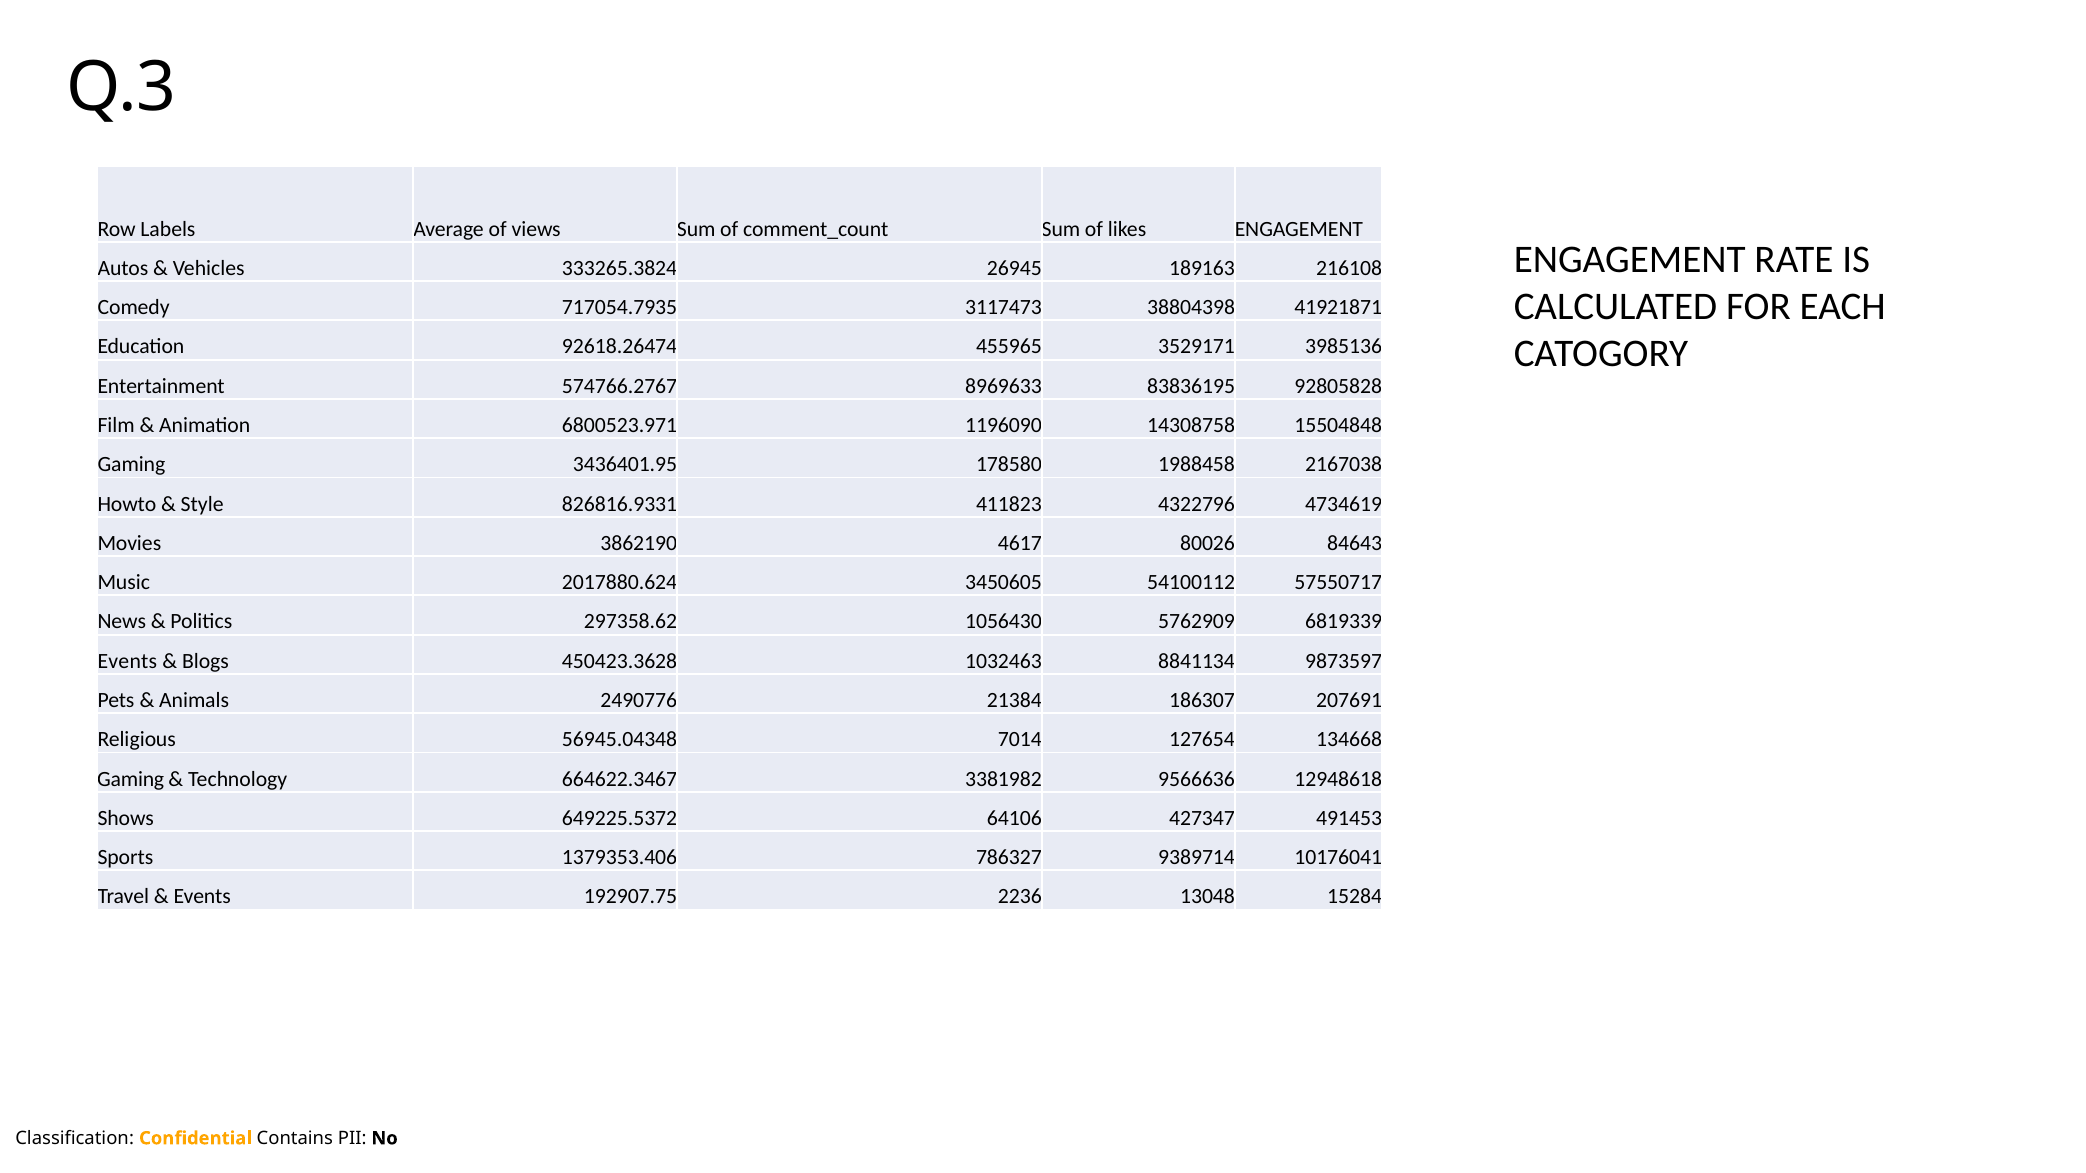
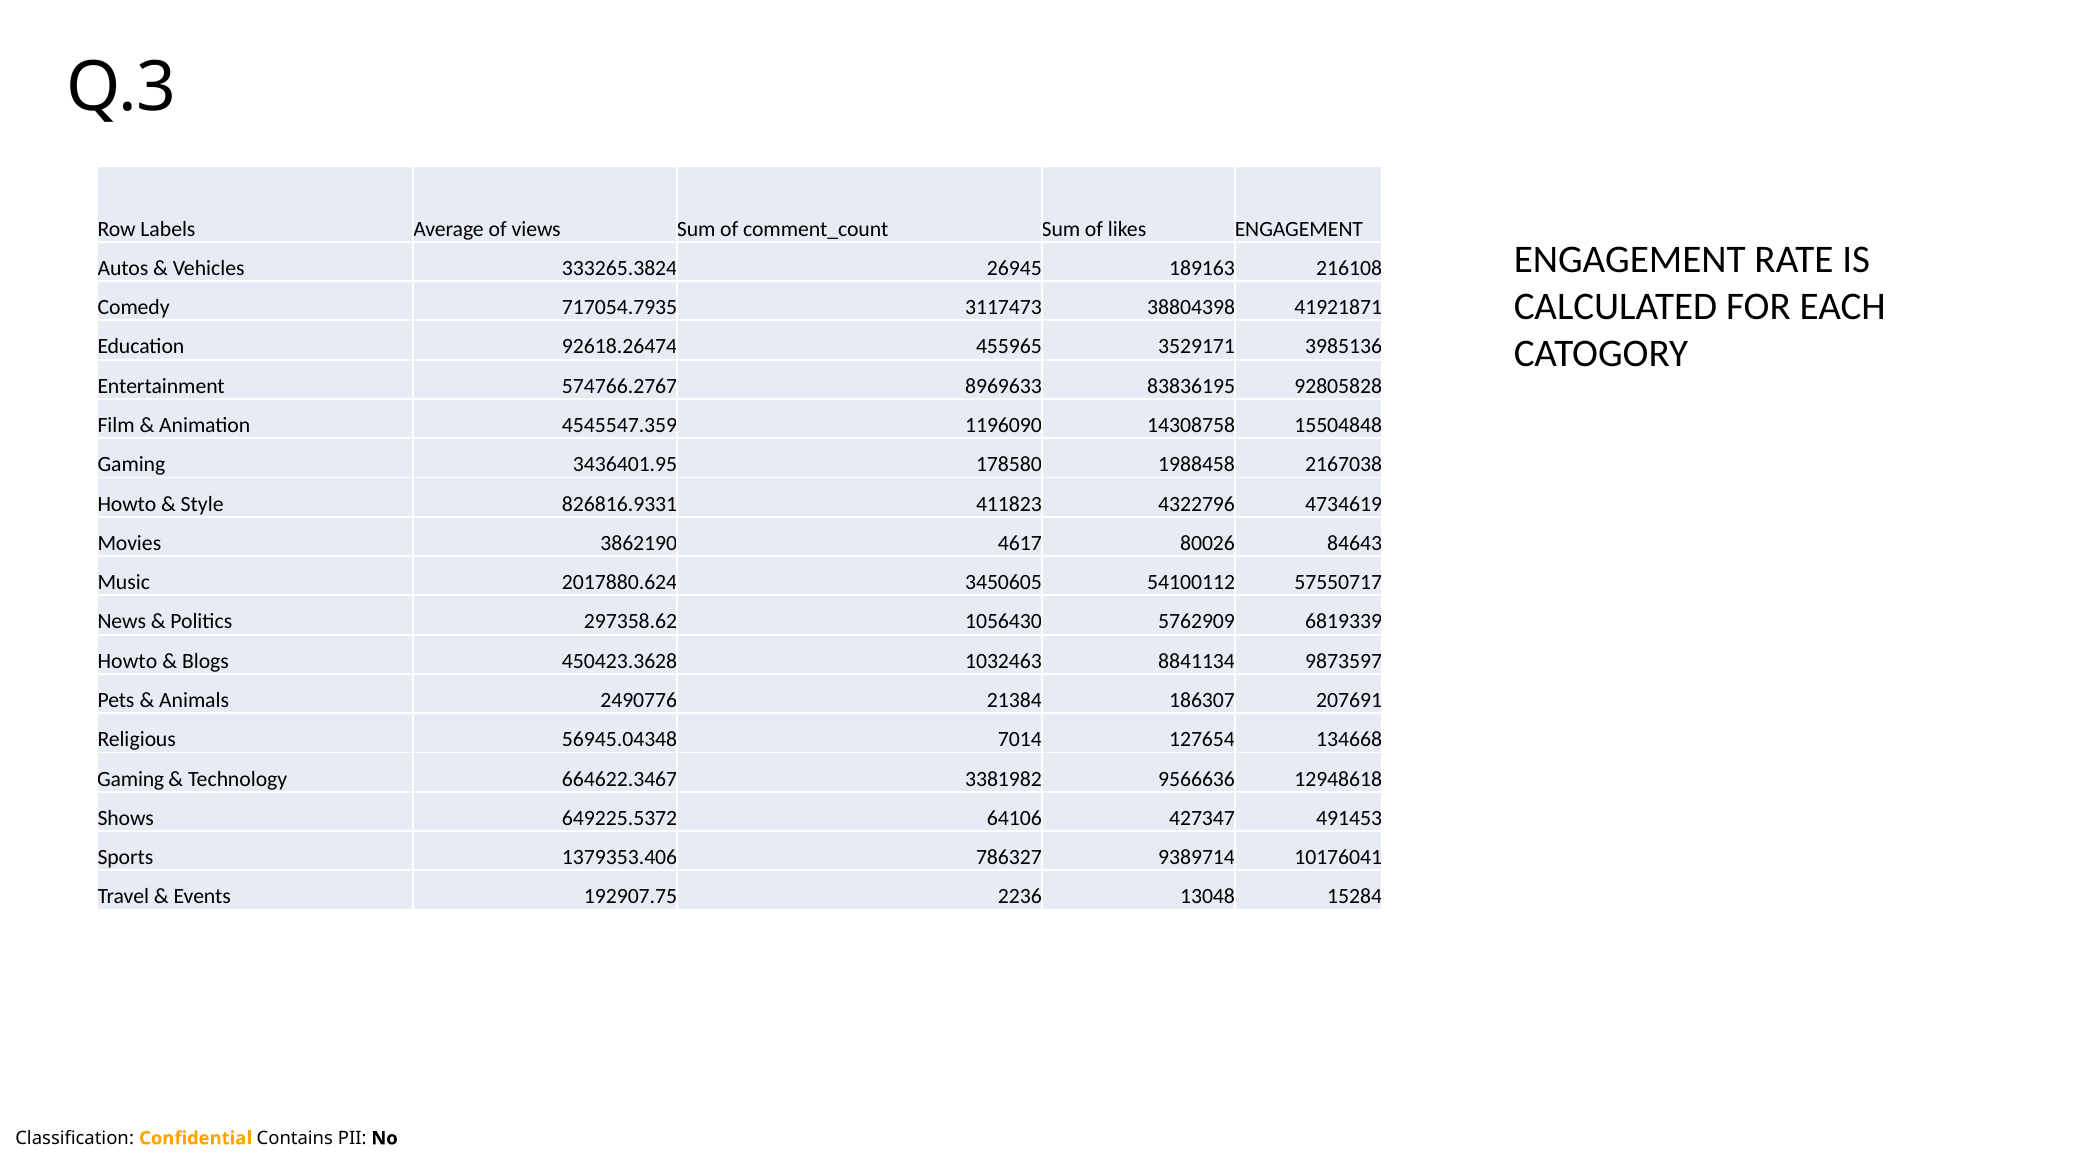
6800523.971: 6800523.971 -> 4545547.359 (620, 425)
Events: Events -> Howto (127, 661)
